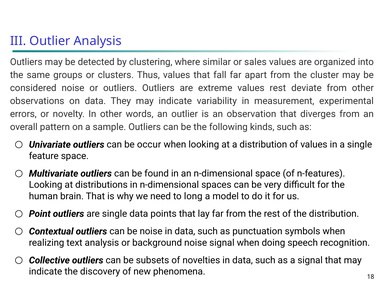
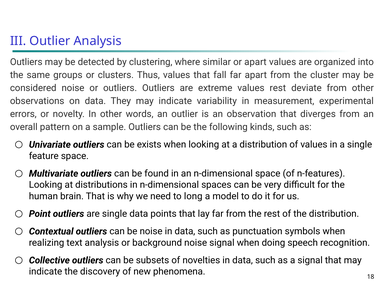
or sales: sales -> apart (255, 62)
occur: occur -> exists (149, 145)
